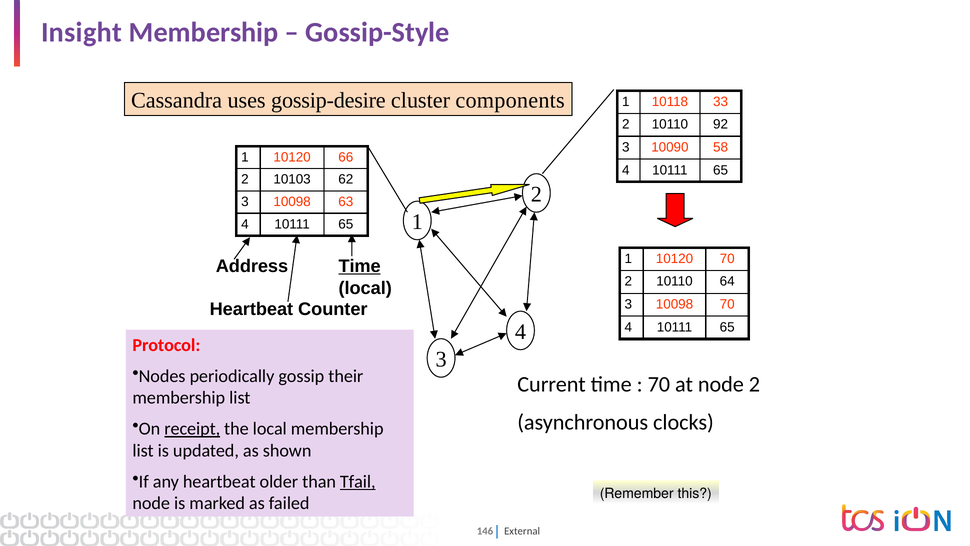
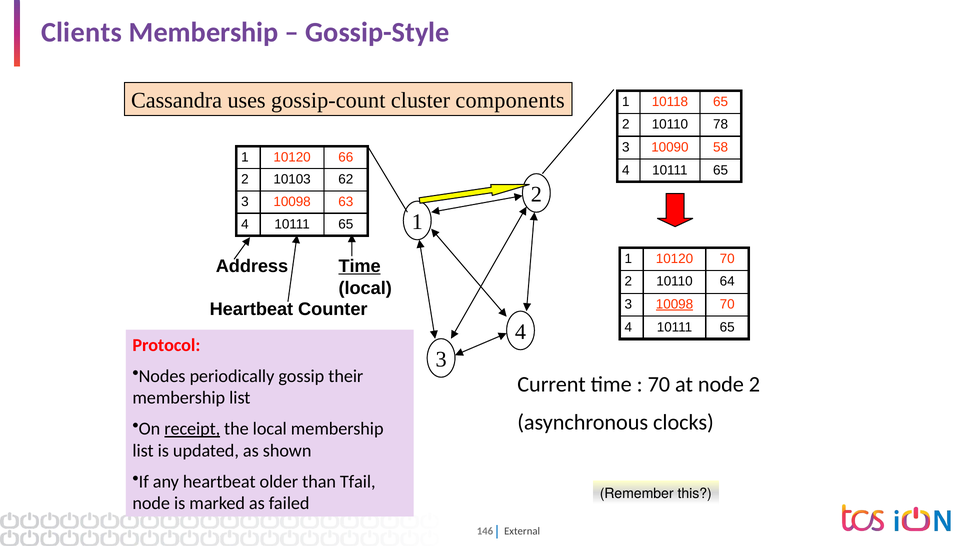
Insight: Insight -> Clients (82, 32)
gossip-desire: gossip-desire -> gossip-count (328, 100)
10118 33: 33 -> 65 (721, 102)
92: 92 -> 78 (721, 124)
10098 underline: none -> present (675, 304)
Tfail underline: present -> none (358, 481)
